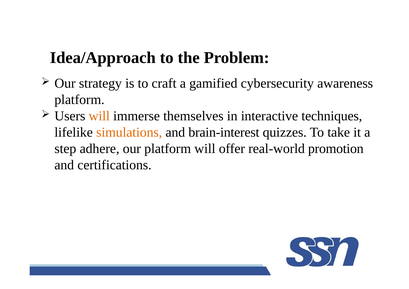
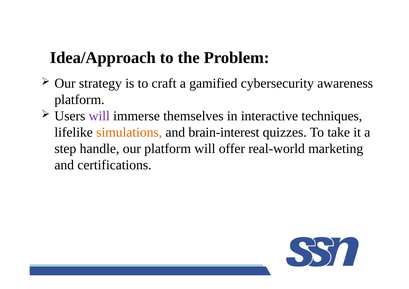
will colour: orange -> purple (99, 116)
adhere: adhere -> handle (100, 149)
promotion: promotion -> marketing (336, 149)
